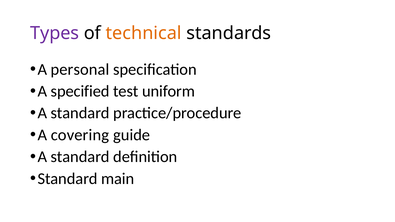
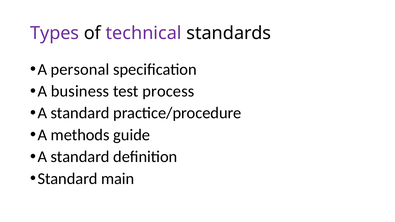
technical colour: orange -> purple (144, 33)
specified: specified -> business (80, 91)
uniform: uniform -> process (168, 91)
covering: covering -> methods (80, 135)
